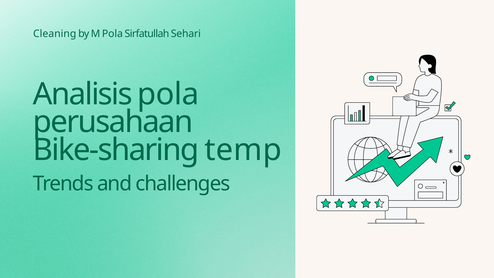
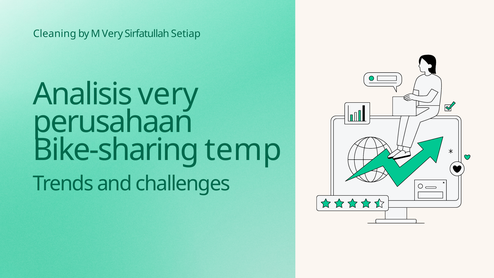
M Pola: Pola -> Very (112, 34)
Sehari: Sehari -> Setiap (186, 34)
Analisis pola: pola -> very (168, 94)
